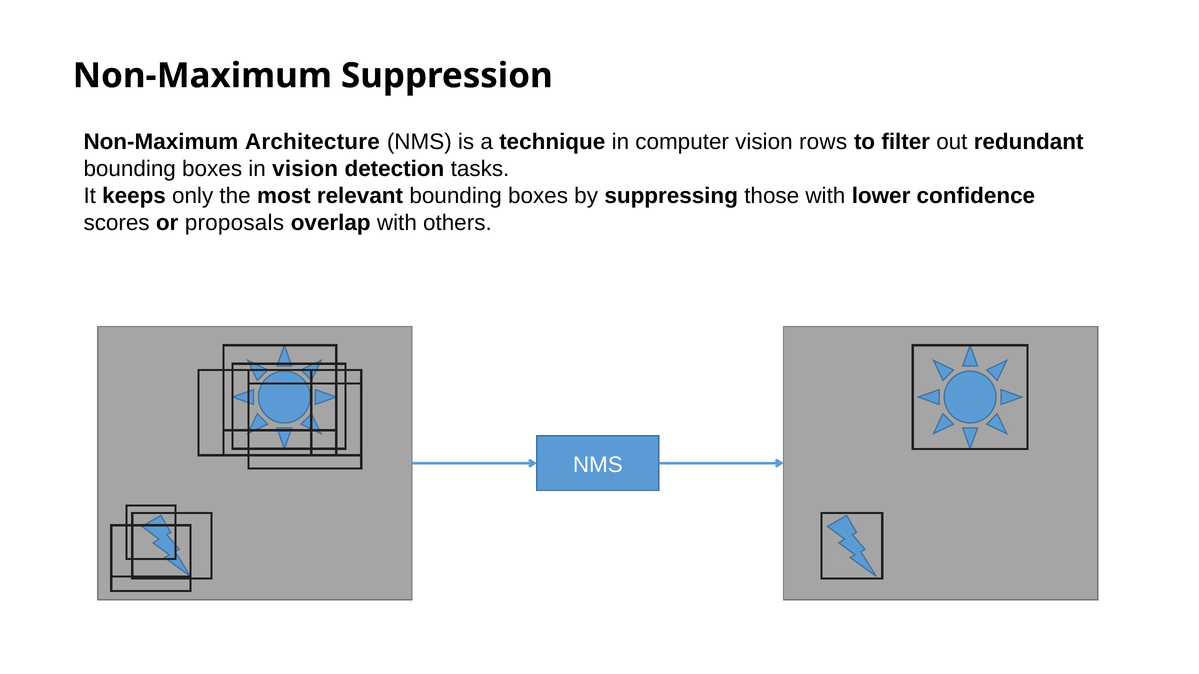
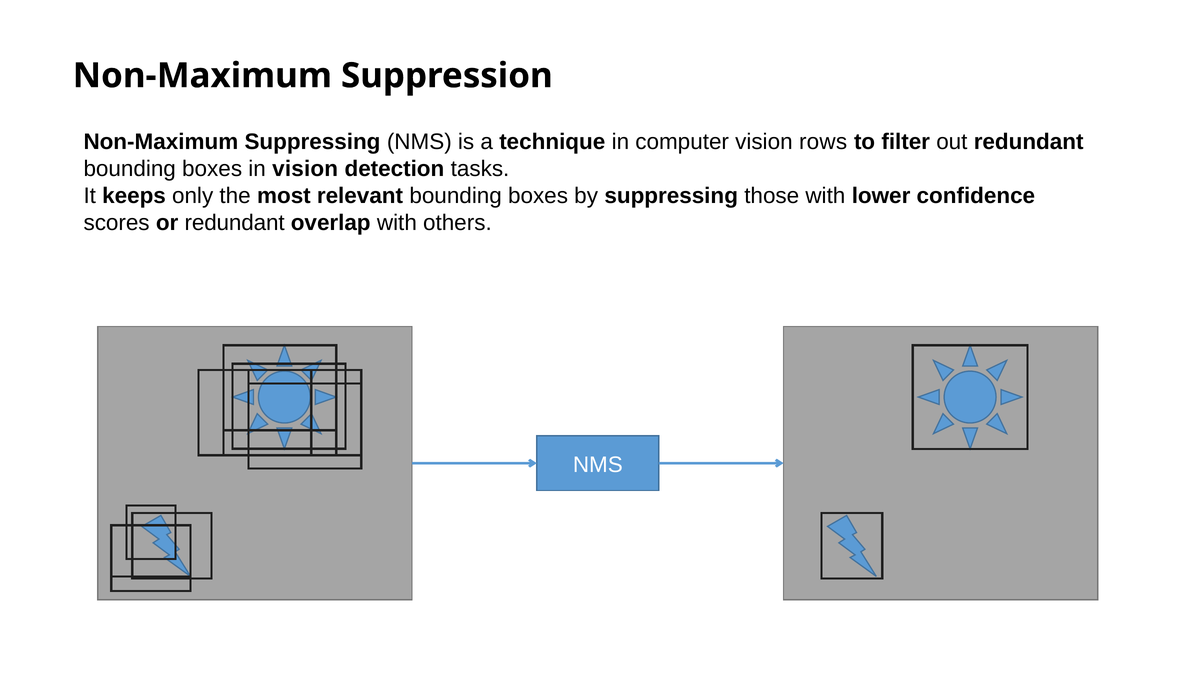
Non-Maximum Architecture: Architecture -> Suppressing (312, 142)
or proposals: proposals -> redundant (235, 223)
